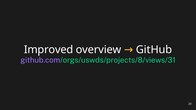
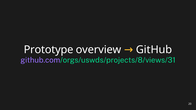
Improved: Improved -> Prototype (49, 50)
